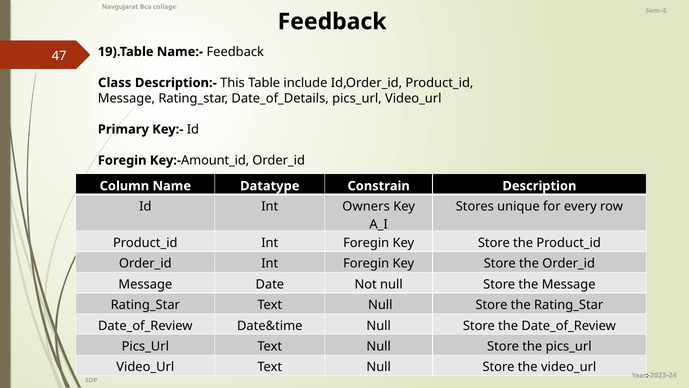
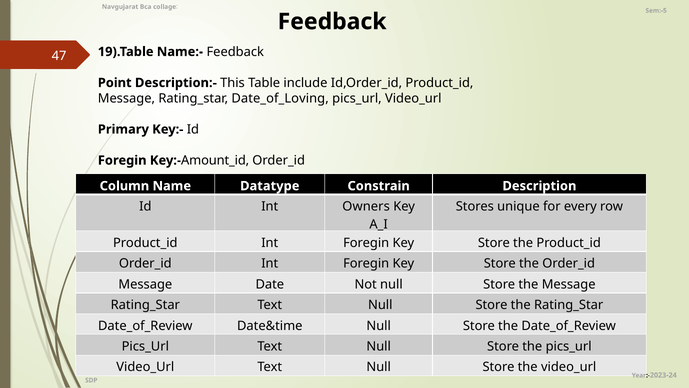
Class: Class -> Point (115, 83)
Date_of_Details: Date_of_Details -> Date_of_Loving (280, 98)
